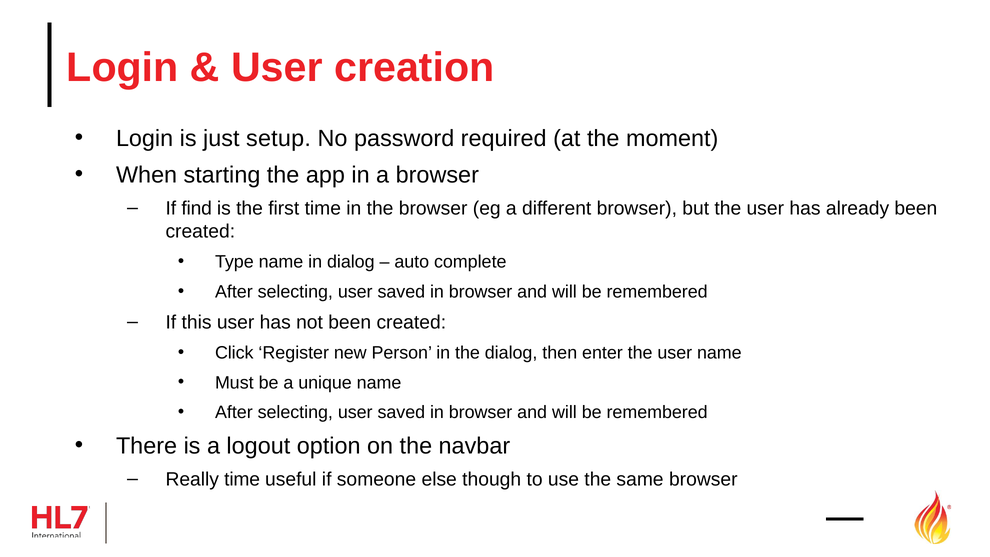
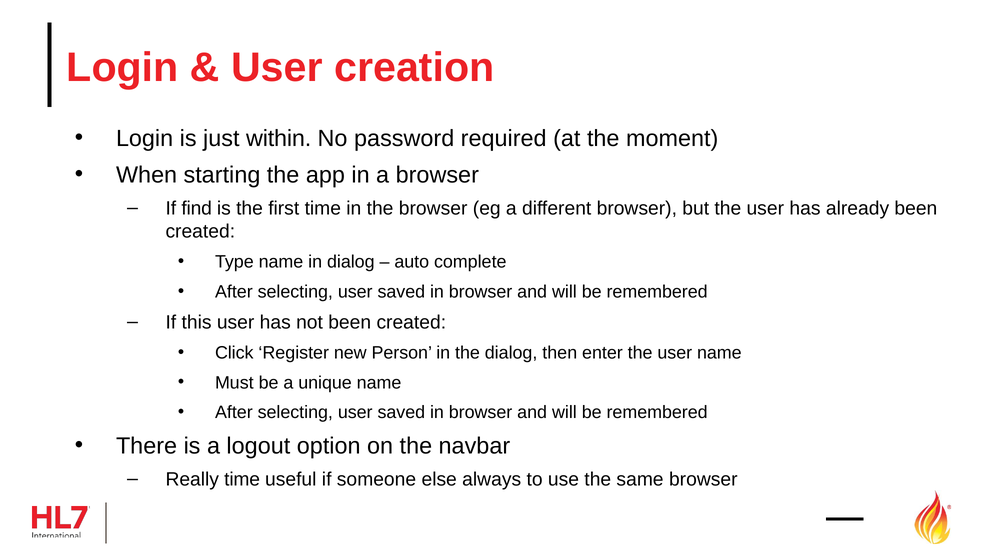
setup: setup -> within (279, 139)
though: though -> always (492, 479)
